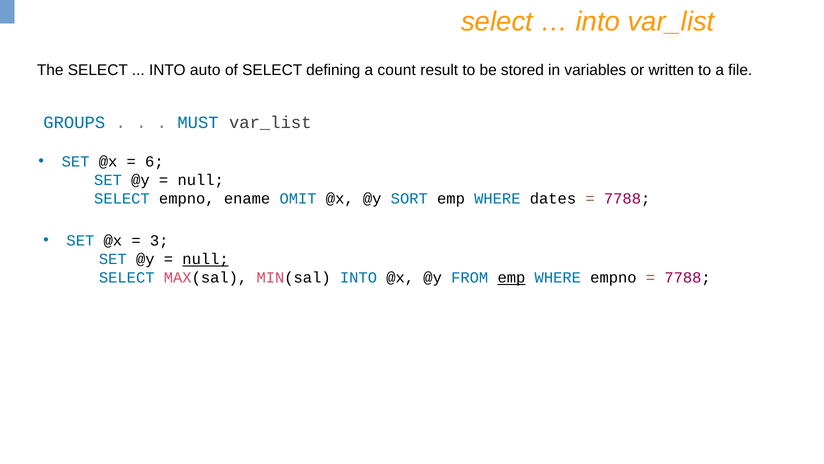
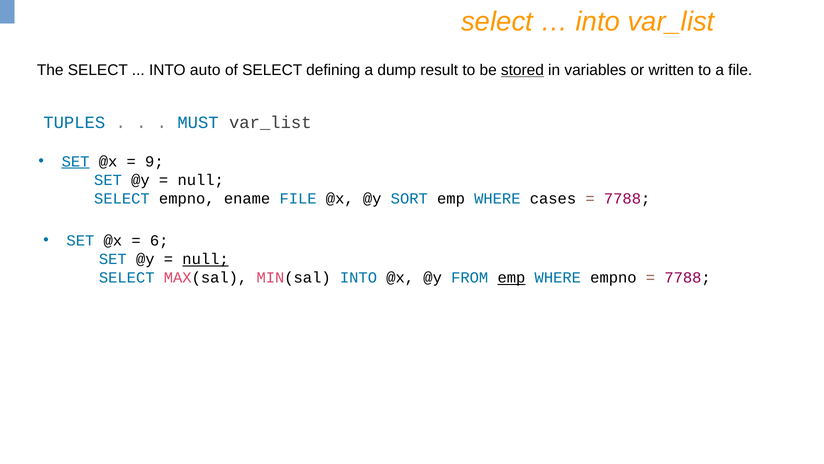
count: count -> dump (397, 70)
stored underline: none -> present (522, 70)
GROUPS: GROUPS -> TUPLES (74, 123)
SET underline: none -> present (76, 161)
6: 6 -> 9 (154, 161)
ename OMIT: OMIT -> FILE (298, 198)
dates: dates -> cases (553, 198)
3: 3 -> 6 (159, 240)
